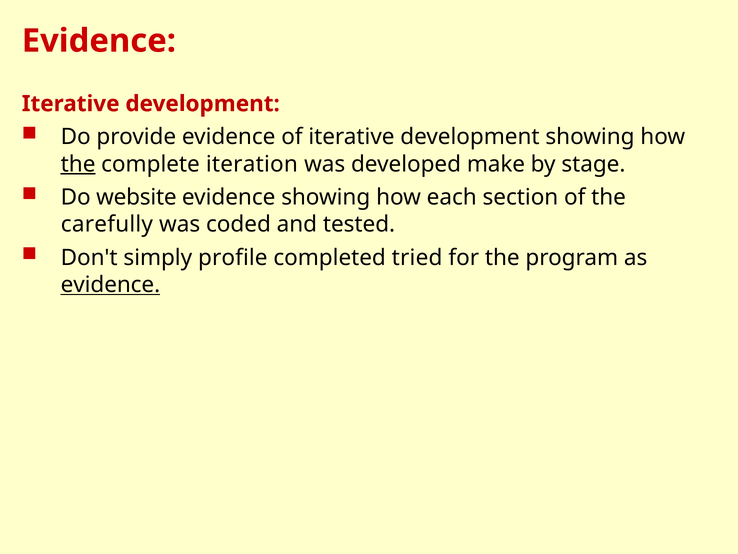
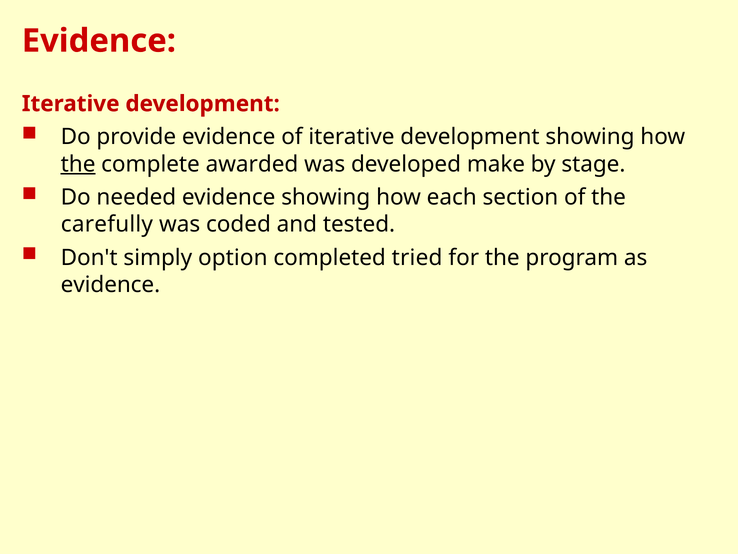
iteration: iteration -> awarded (252, 164)
website: website -> needed (136, 197)
profile: profile -> option (233, 257)
evidence underline: present -> none (110, 284)
